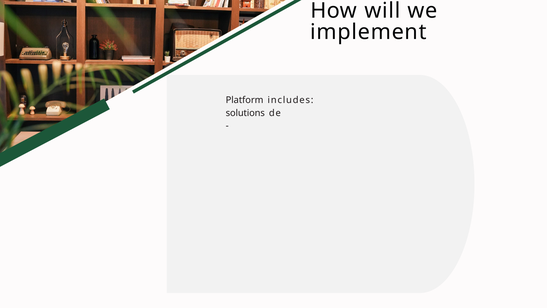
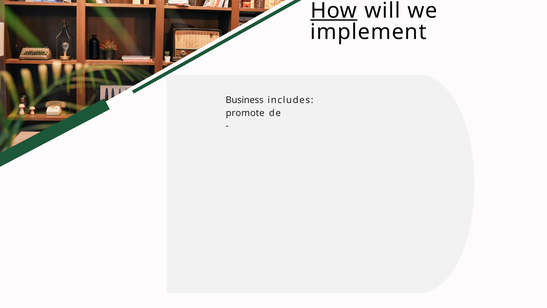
How underline: none -> present (334, 11)
Platform: Platform -> Business (245, 100)
solutions: solutions -> promote (245, 113)
